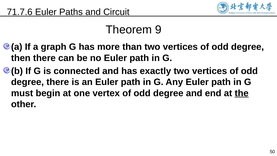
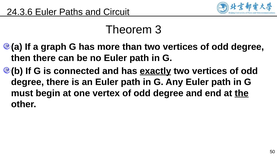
71.7.6: 71.7.6 -> 24.3.6 (20, 12)
9: 9 -> 3 (158, 30)
exactly underline: none -> present (155, 71)
